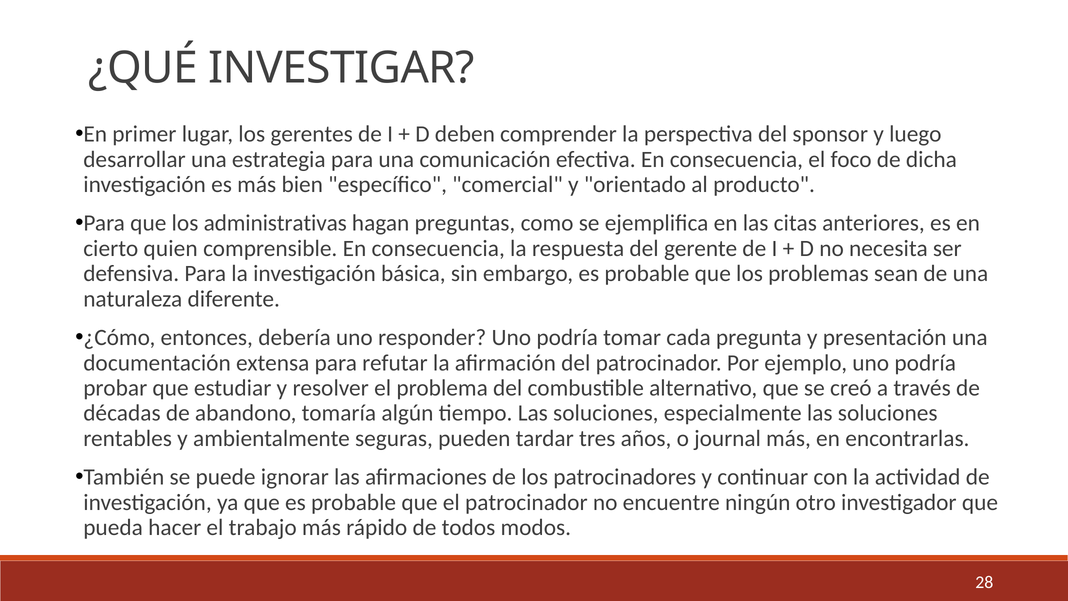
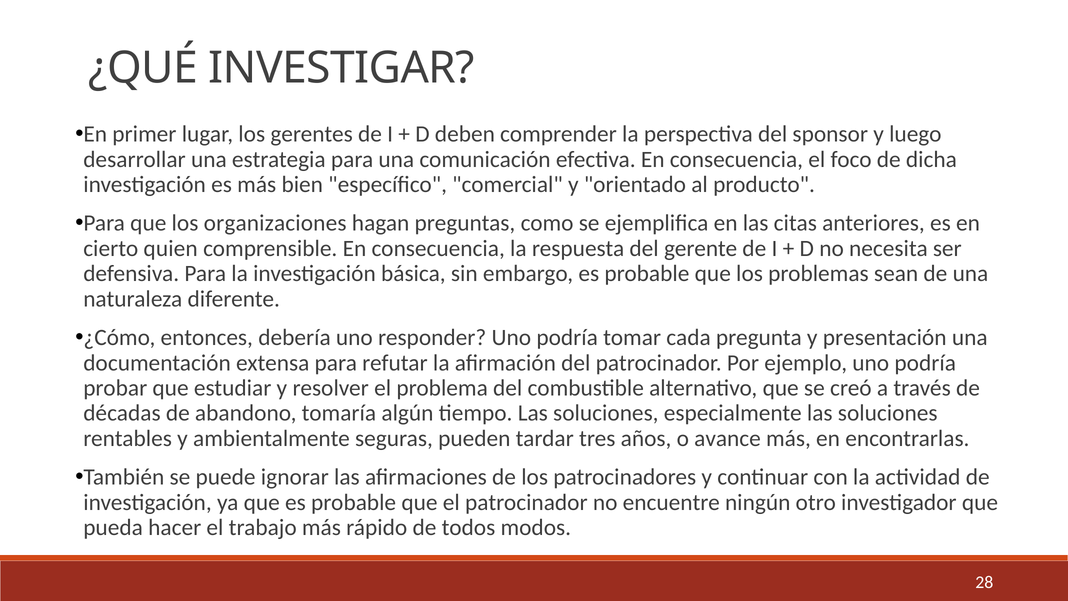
administrativas: administrativas -> organizaciones (275, 223)
journal: journal -> avance (728, 438)
